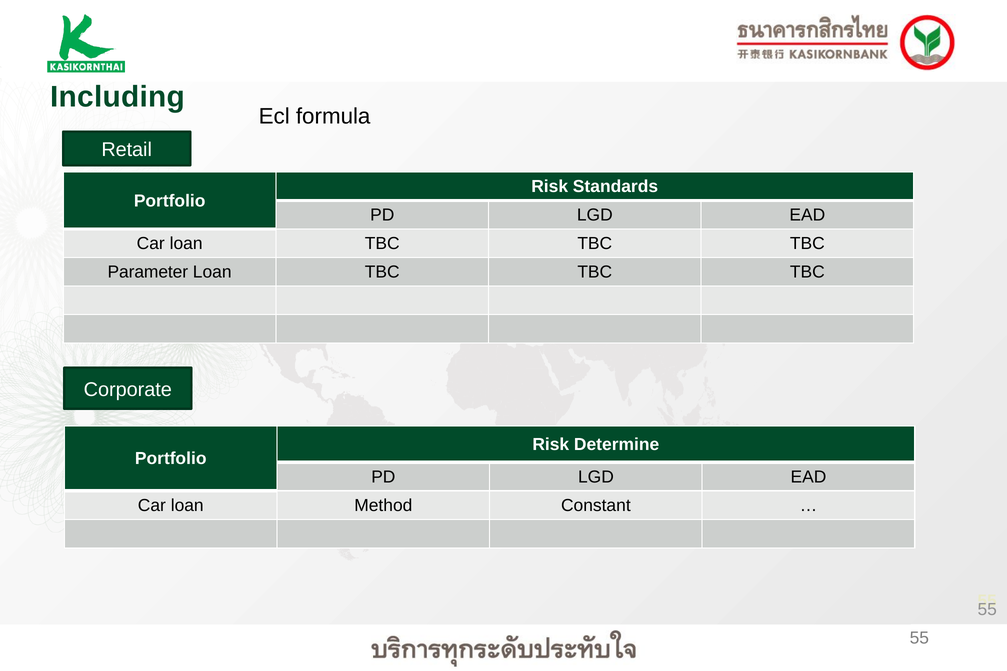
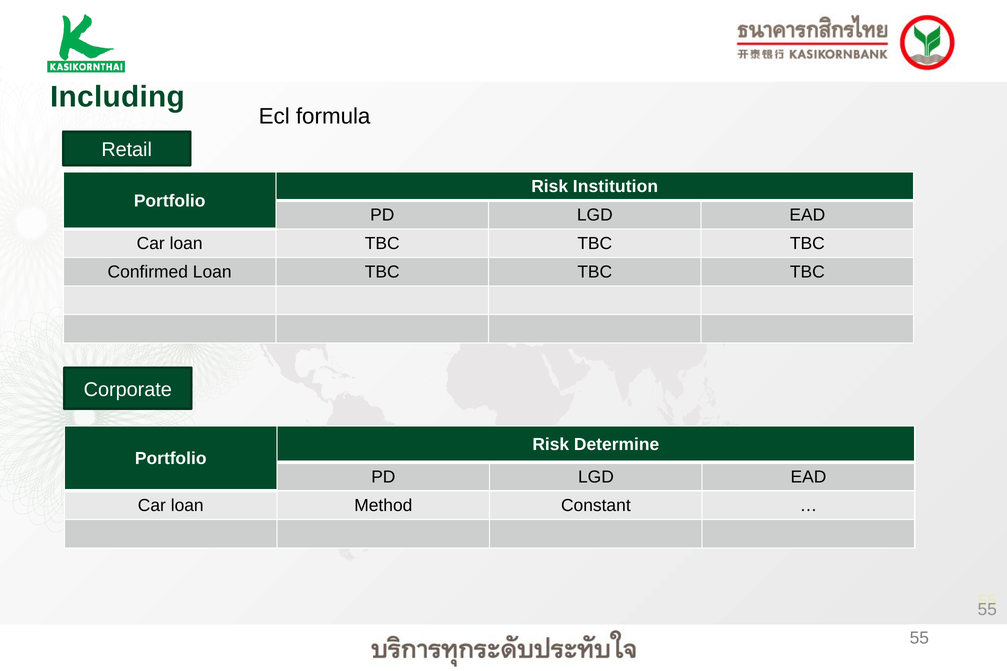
Standards: Standards -> Institution (615, 187)
Parameter: Parameter -> Confirmed (148, 272)
